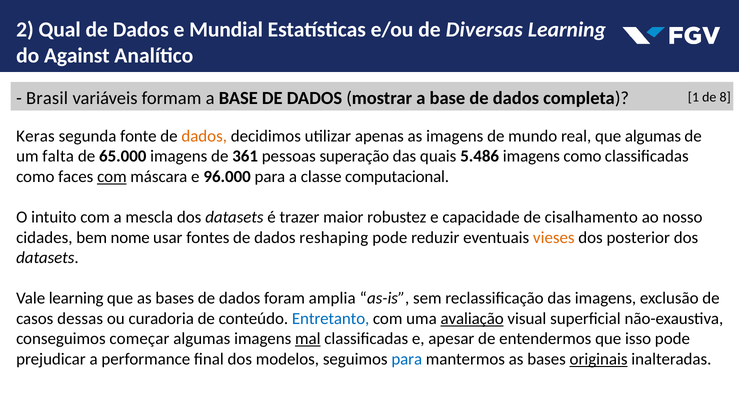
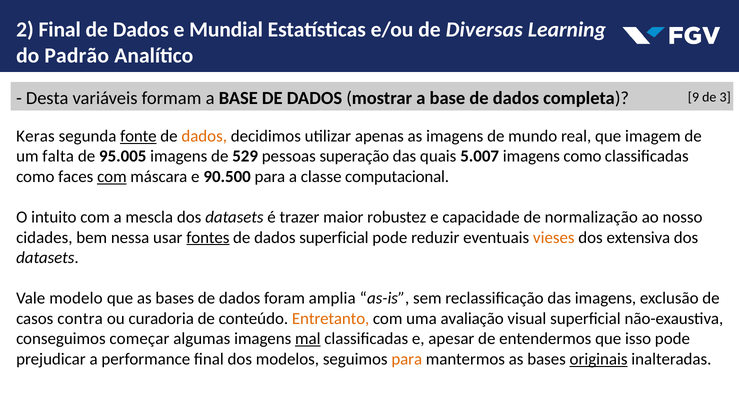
2 Qual: Qual -> Final (60, 30)
Against: Against -> Padrão (77, 56)
Brasil: Brasil -> Desta (47, 98)
1: 1 -> 9 (693, 98)
8: 8 -> 3 (725, 98)
fonte underline: none -> present (138, 136)
que algumas: algumas -> imagem (653, 136)
65.000: 65.000 -> 95.005 (123, 157)
361: 361 -> 529 (245, 157)
5.486: 5.486 -> 5.007 (480, 157)
96.000: 96.000 -> 90.500 (227, 177)
cisalhamento: cisalhamento -> normalização (591, 218)
nome: nome -> nessa (130, 238)
fontes underline: none -> present (208, 238)
dados reshaping: reshaping -> superficial (334, 238)
posterior: posterior -> extensiva (638, 238)
Vale learning: learning -> modelo (76, 299)
dessas: dessas -> contra (80, 319)
Entretanto colour: blue -> orange (331, 319)
avaliação underline: present -> none (472, 319)
para colour: blue -> orange (407, 360)
